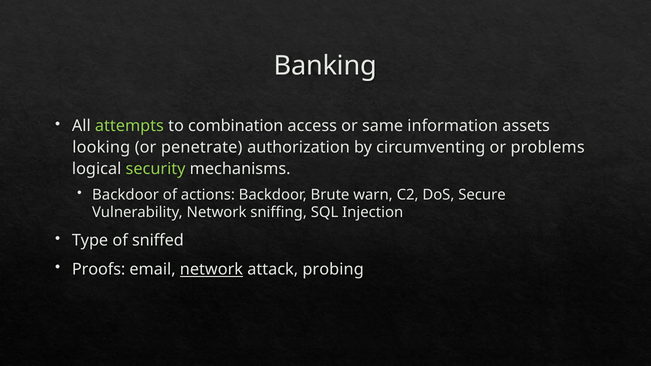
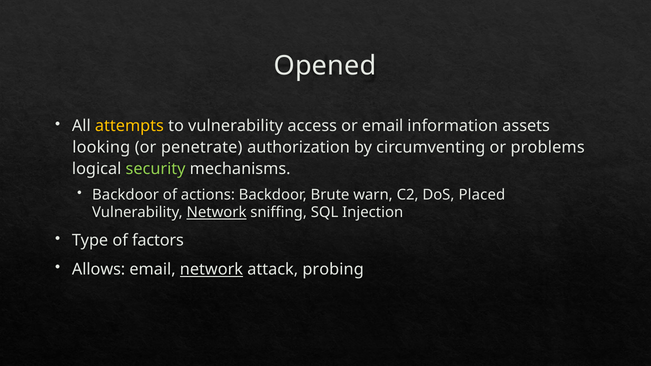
Banking: Banking -> Opened (325, 66)
attempts colour: light green -> yellow (129, 126)
to combination: combination -> vulnerability (236, 126)
or same: same -> email (383, 126)
Secure: Secure -> Placed (482, 195)
Network underline: none -> present (217, 213)
sniffed: sniffed -> factors (158, 241)
Proofs: Proofs -> Allows (99, 270)
